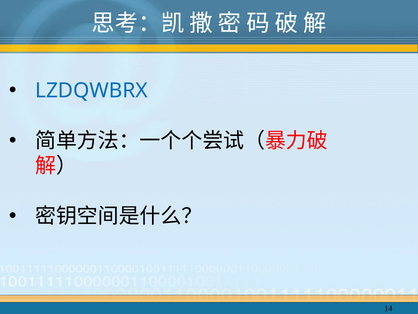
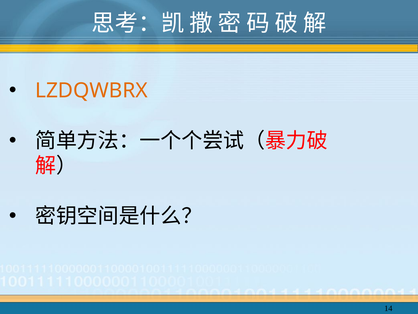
LZDQWBRX colour: blue -> orange (91, 90)
